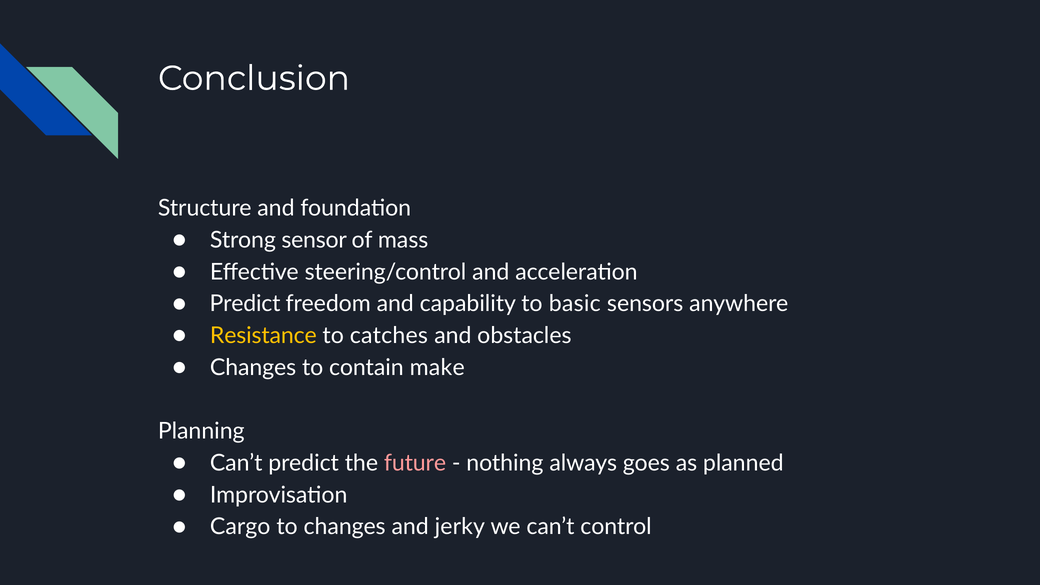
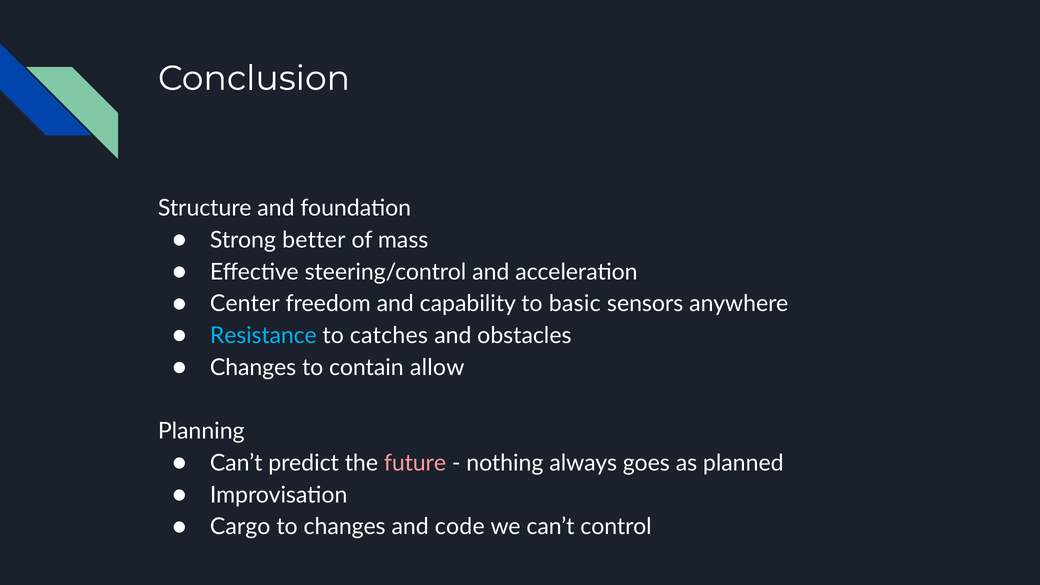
sensor: sensor -> better (314, 240)
Predict: Predict -> Center (245, 304)
Resistance colour: yellow -> light blue (263, 336)
make: make -> allow (437, 368)
jerky: jerky -> code (460, 527)
